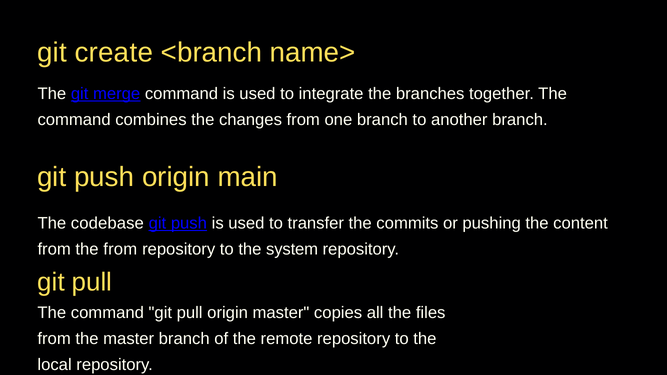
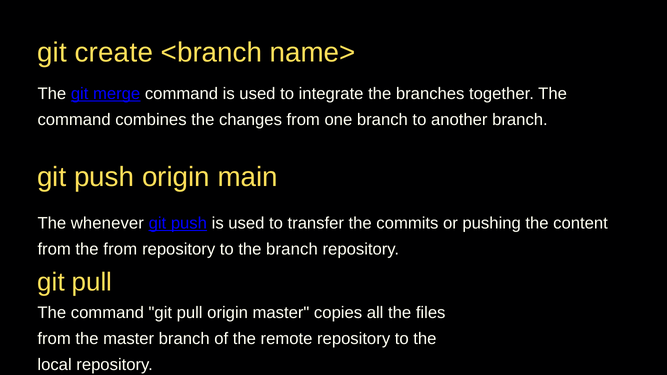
codebase: codebase -> whenever (107, 223)
the system: system -> branch (292, 249)
